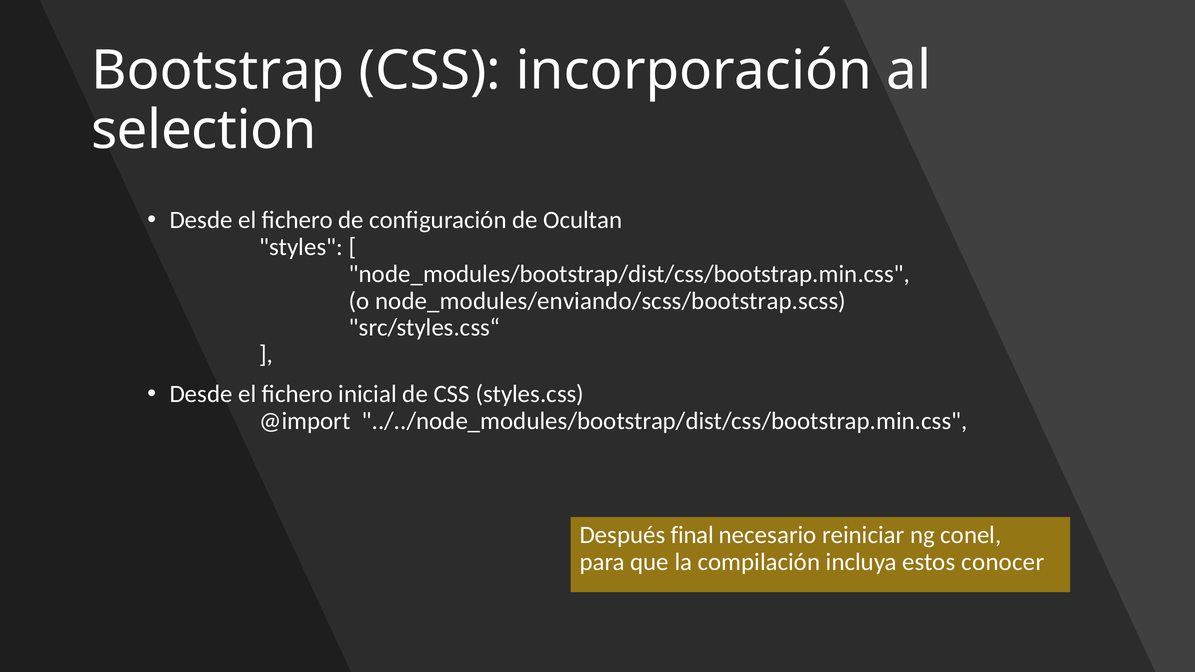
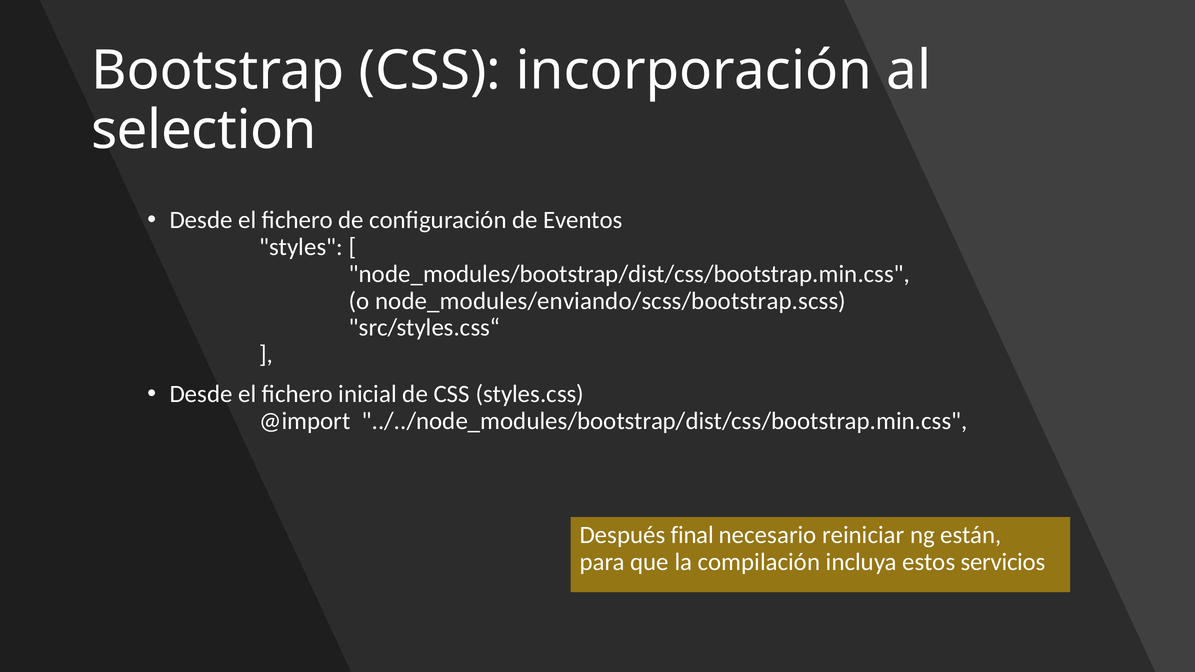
Ocultan: Ocultan -> Eventos (583, 220)
conel: conel -> están (971, 535)
conocer: conocer -> servicios (1003, 562)
